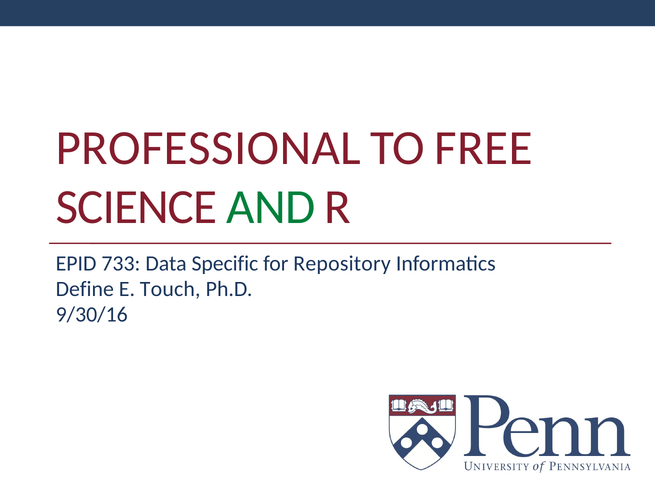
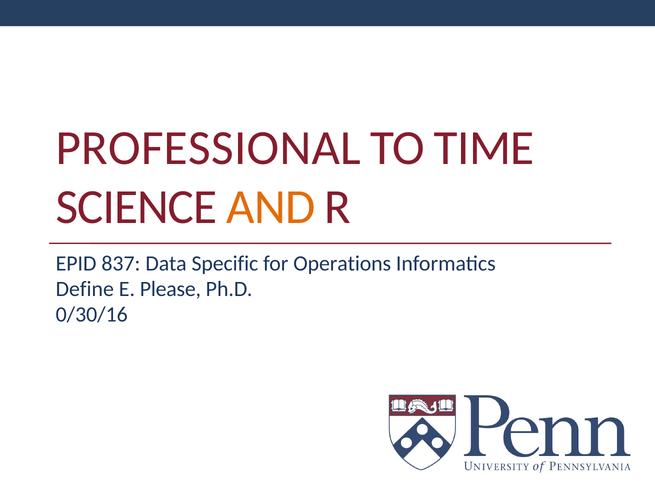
FREE: FREE -> TIME (484, 148)
AND colour: green -> orange (271, 207)
733: 733 -> 837 (121, 264)
Repository: Repository -> Operations (342, 264)
Touch: Touch -> Please (170, 289)
9/30/16: 9/30/16 -> 0/30/16 (92, 315)
